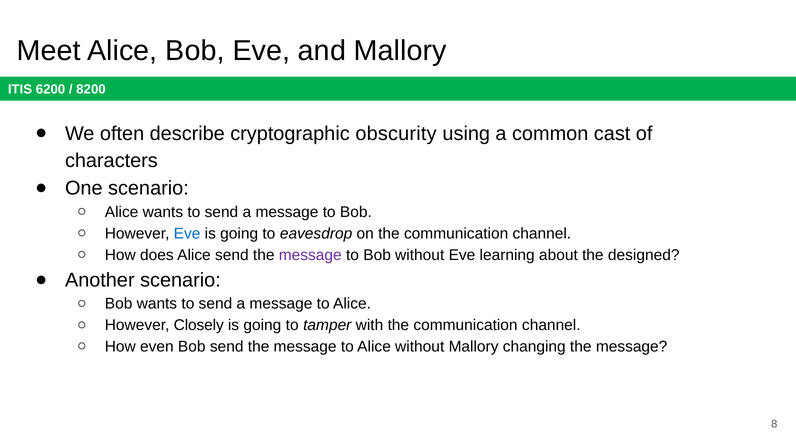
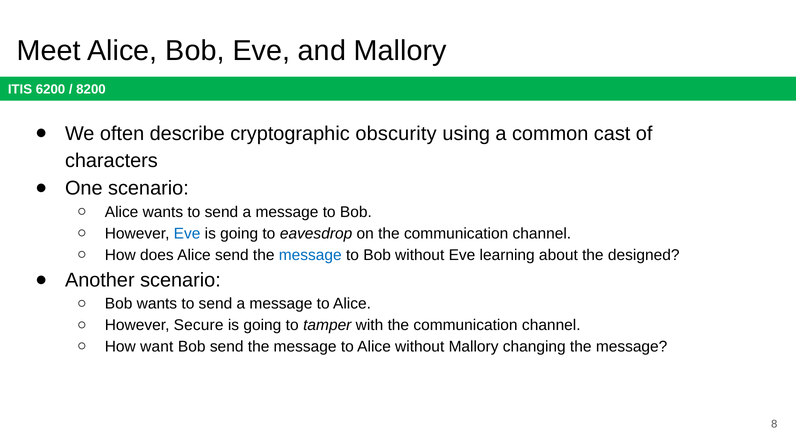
message colour: purple -> blue (310, 255)
Closely: Closely -> Secure (199, 325)
even: even -> want (157, 347)
